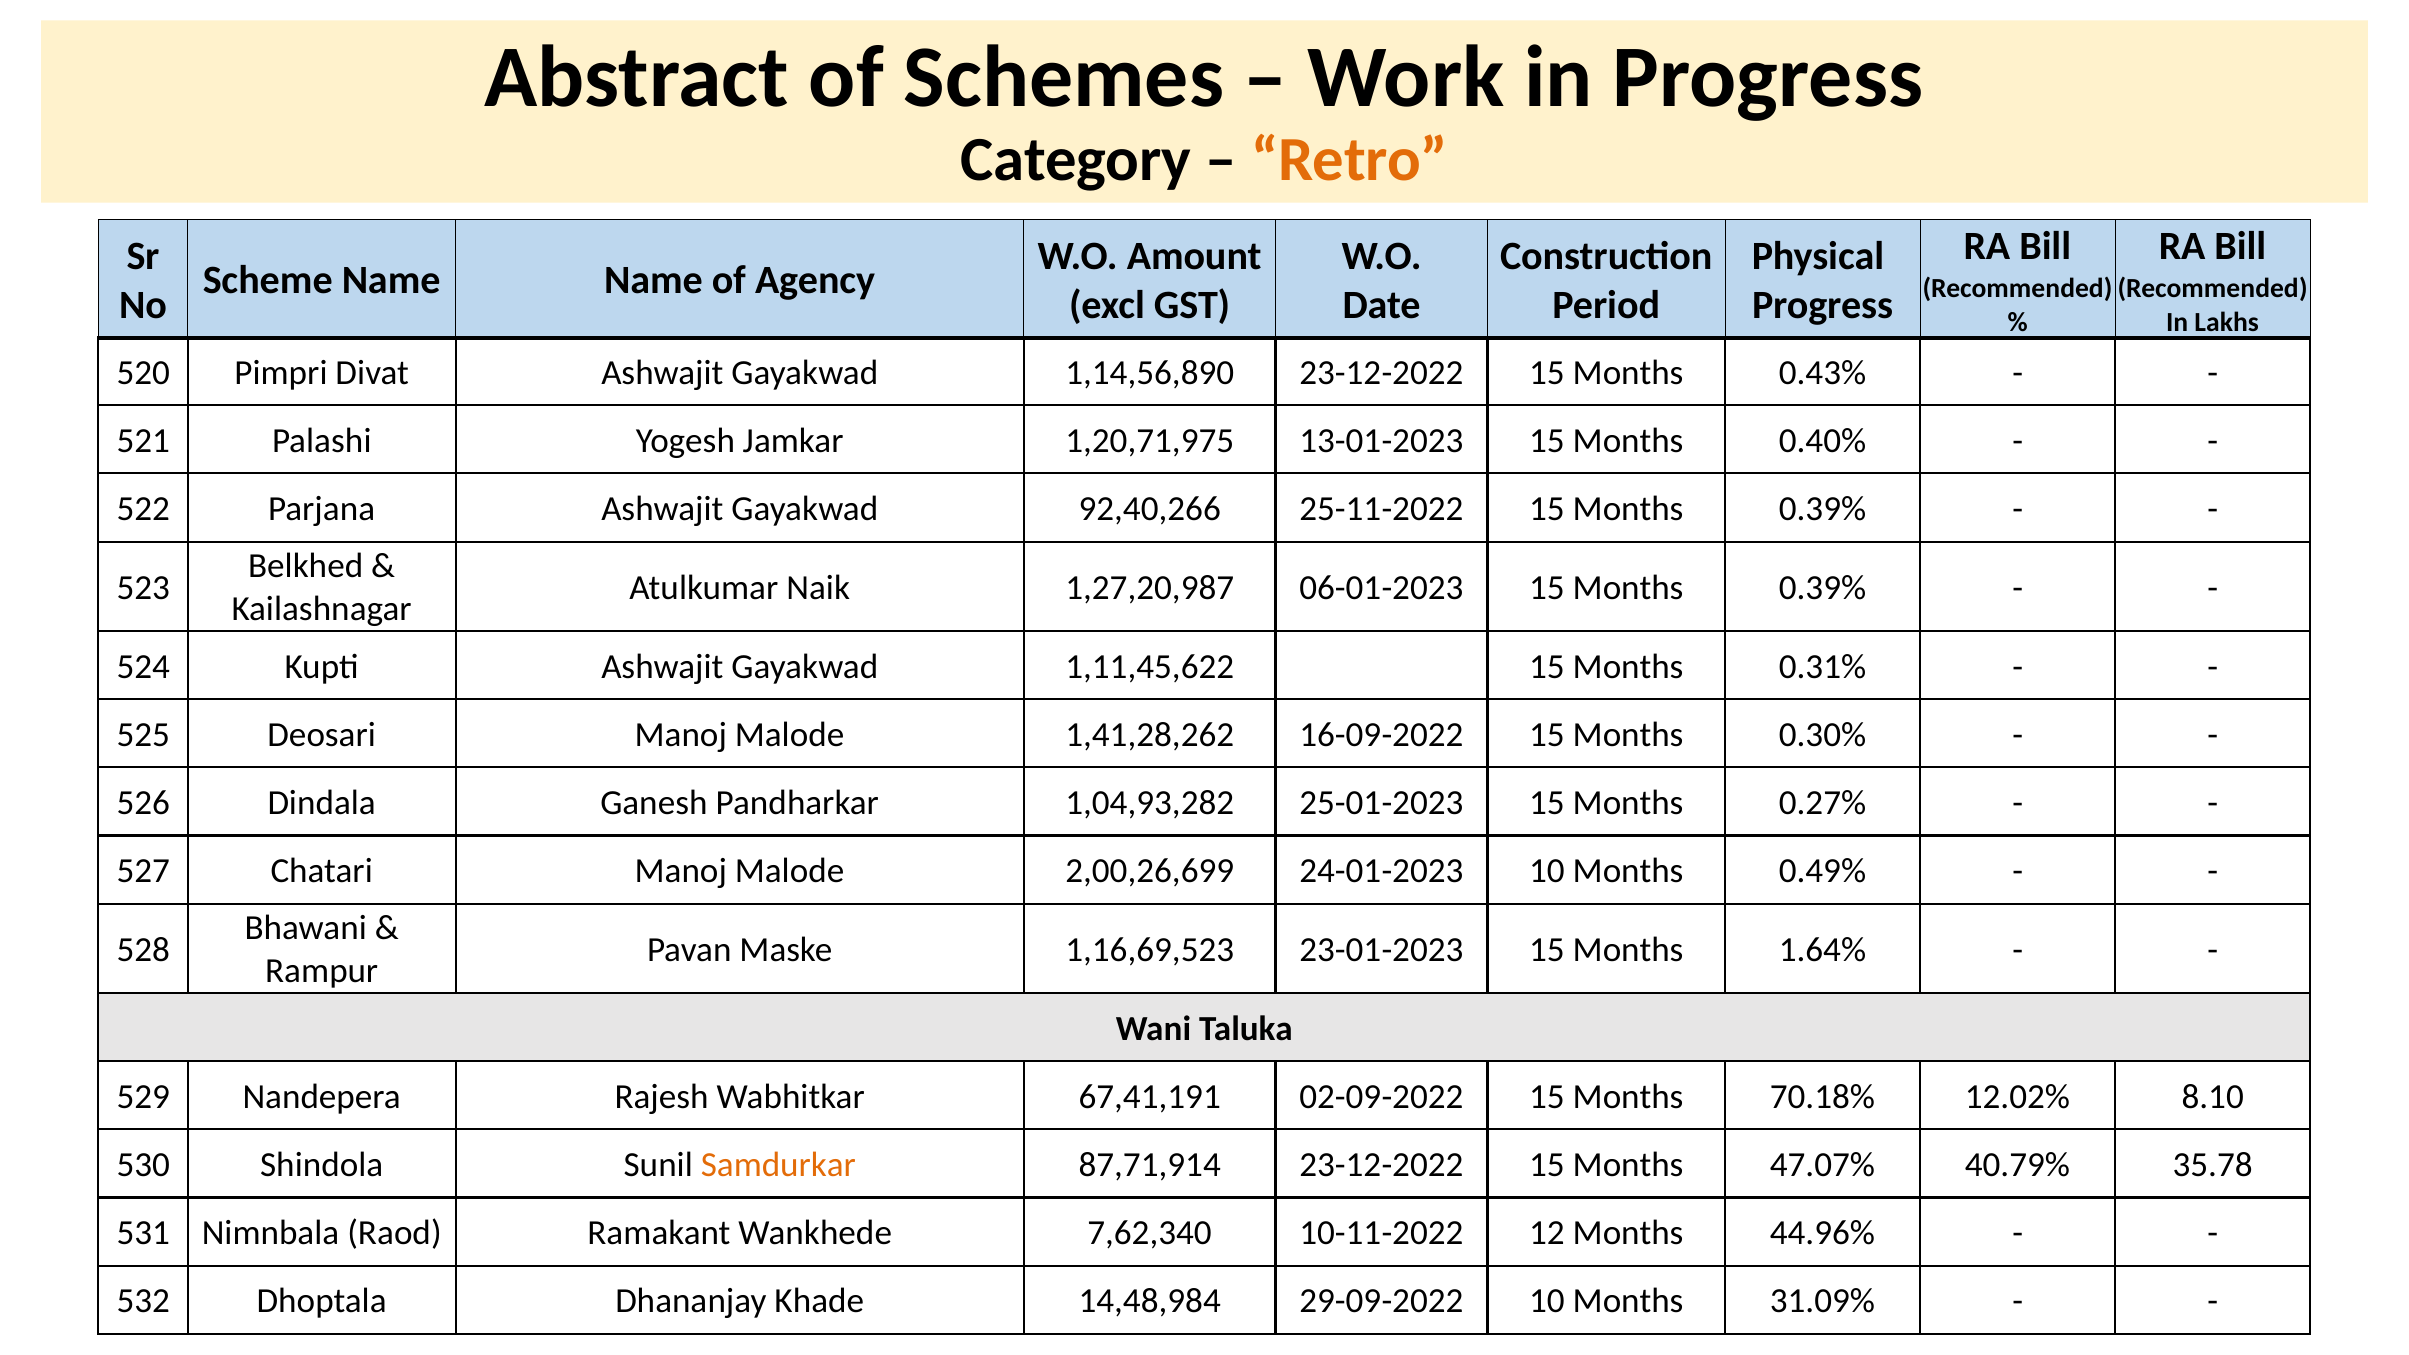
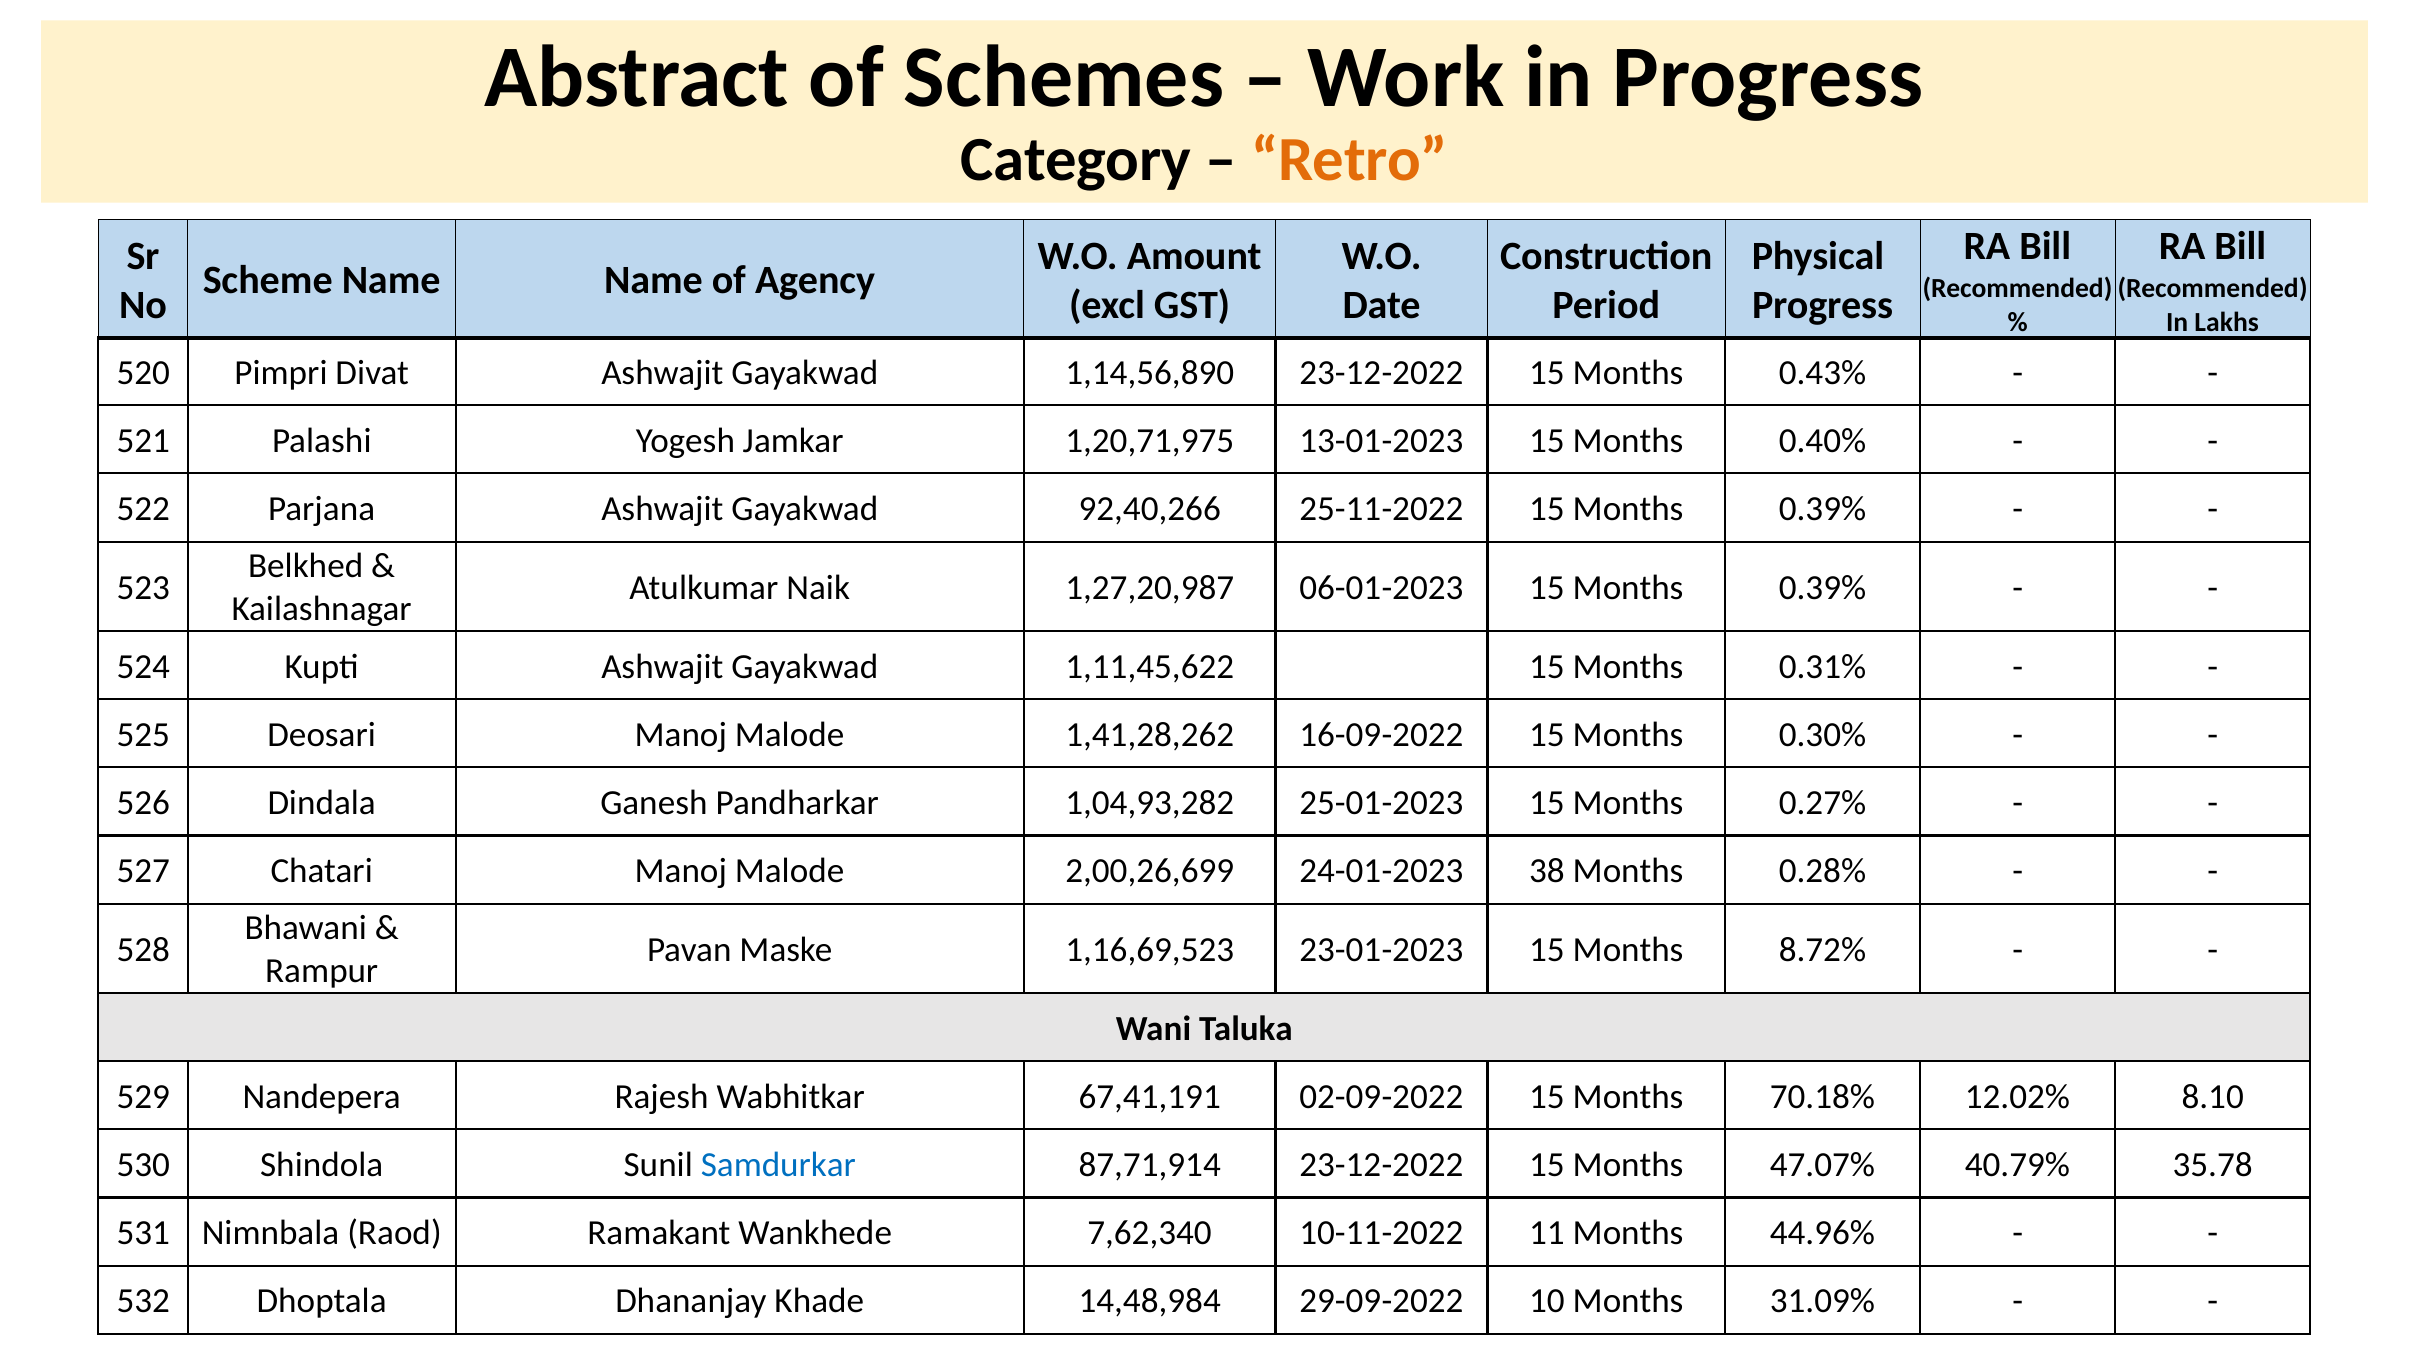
24-01-2023 10: 10 -> 38 (1547, 871)
0.49%: 0.49% -> 0.28% (1822, 871)
1.64%: 1.64% -> 8.72% (1822, 950)
Samdurkar colour: orange -> blue (778, 1165)
12: 12 -> 11 (1547, 1233)
